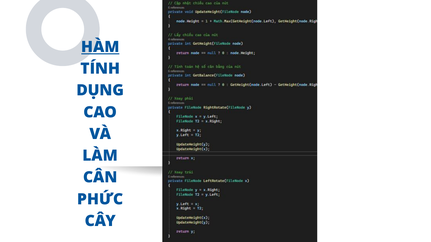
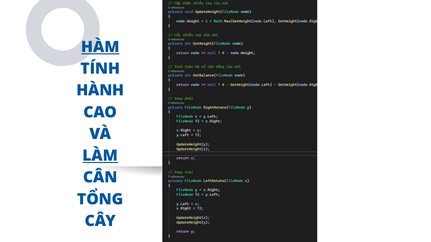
DỤNG: DỤNG -> HÀNH (100, 91)
LÀM underline: none -> present (100, 156)
PHỨC: PHỨC -> TỔNG (100, 200)
